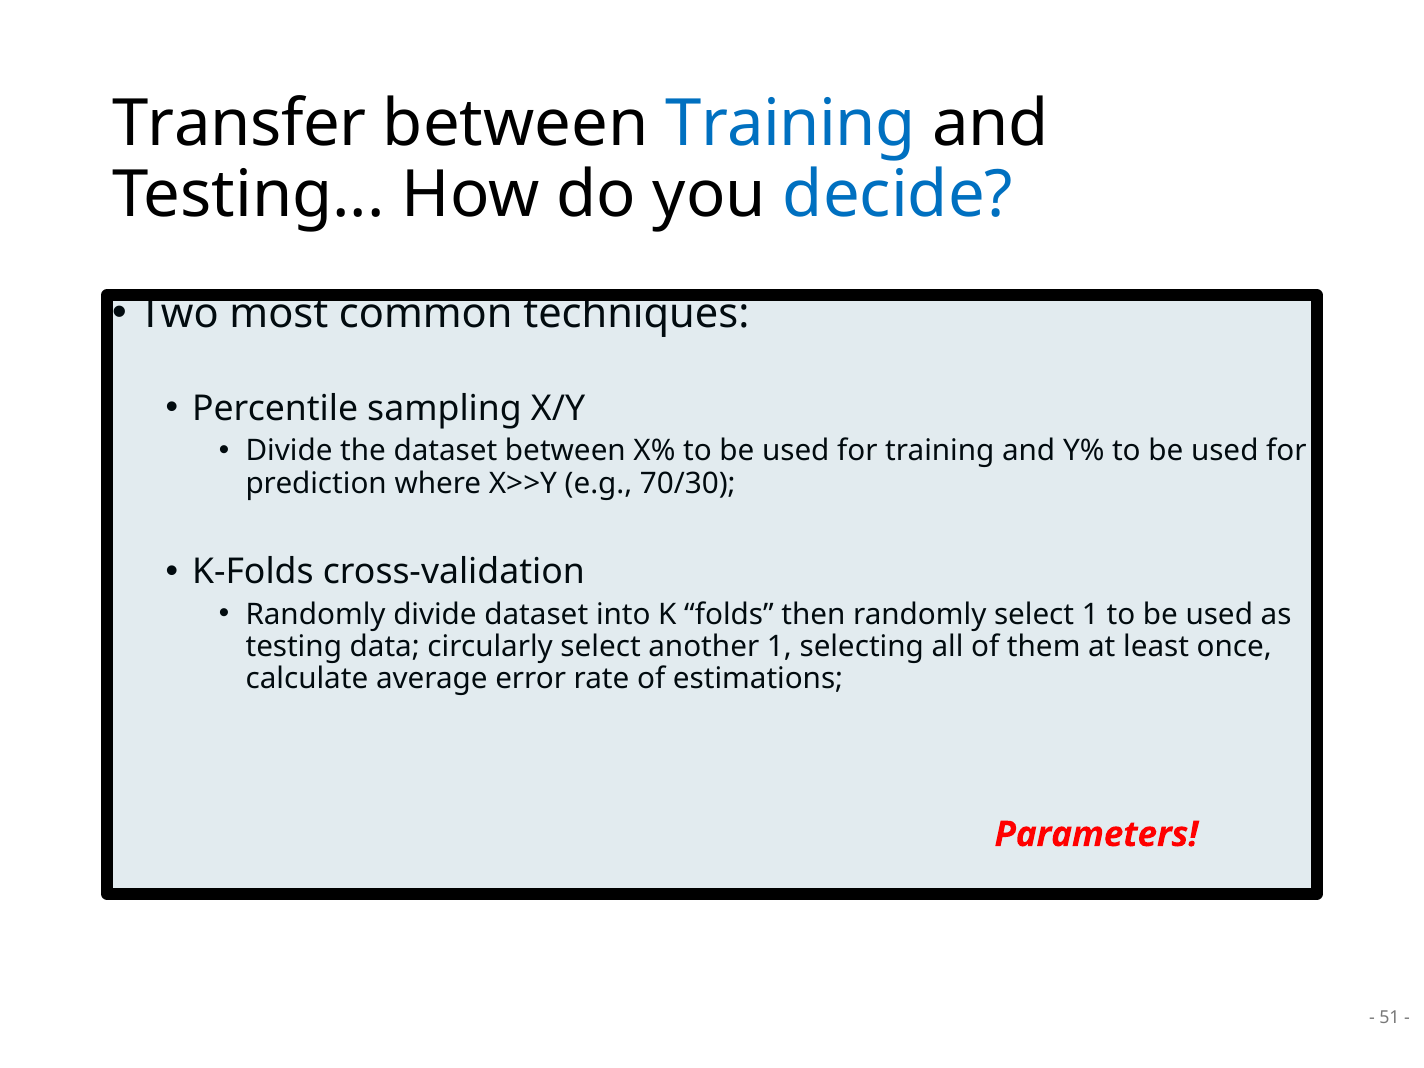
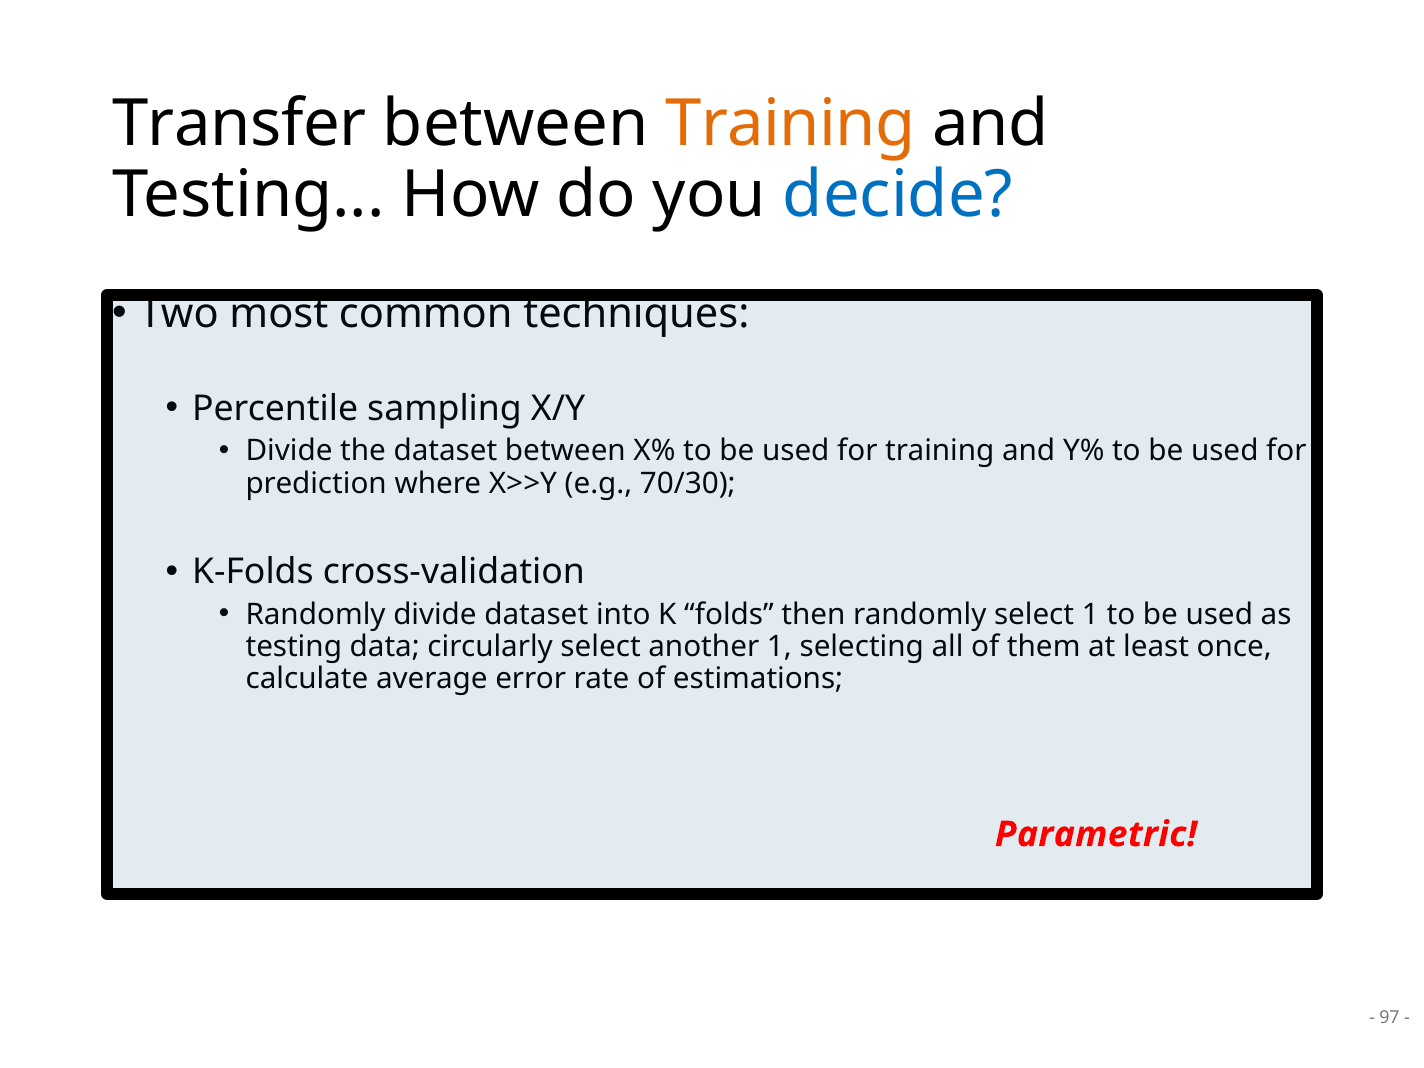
Training colour: blue -> orange (790, 124)
Parameters: Parameters -> Parametric (1096, 834)
51: 51 -> 97 (1390, 1018)
